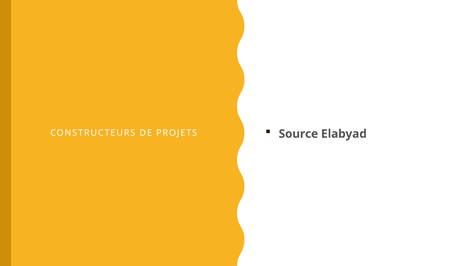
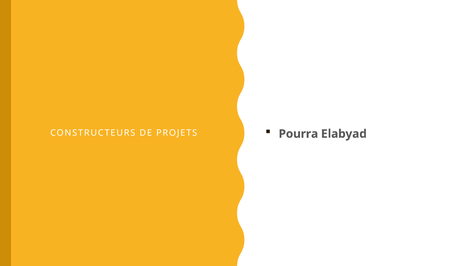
Source: Source -> Pourra (298, 134)
